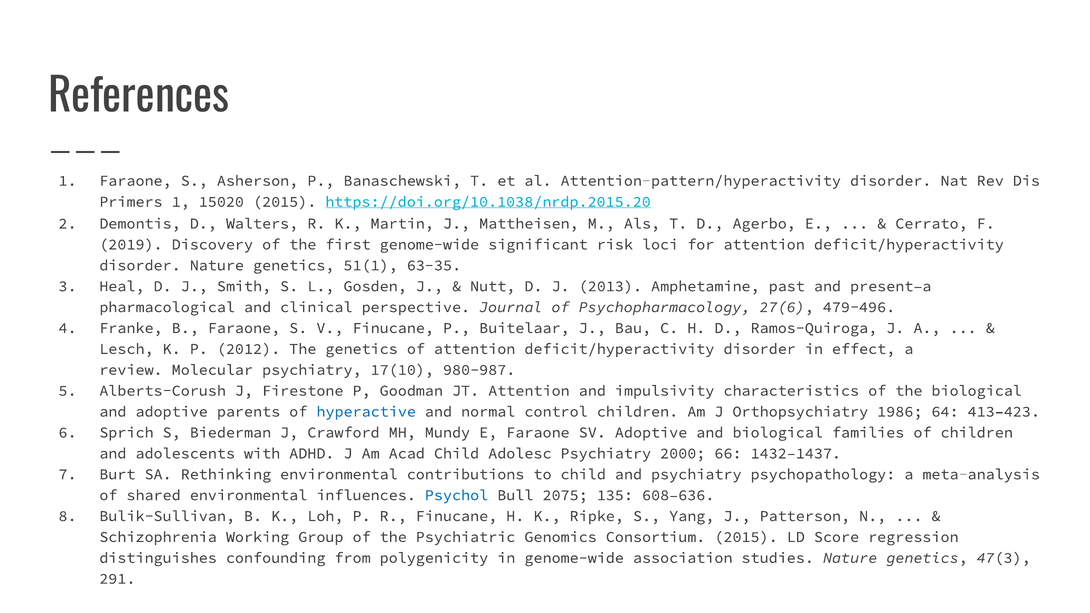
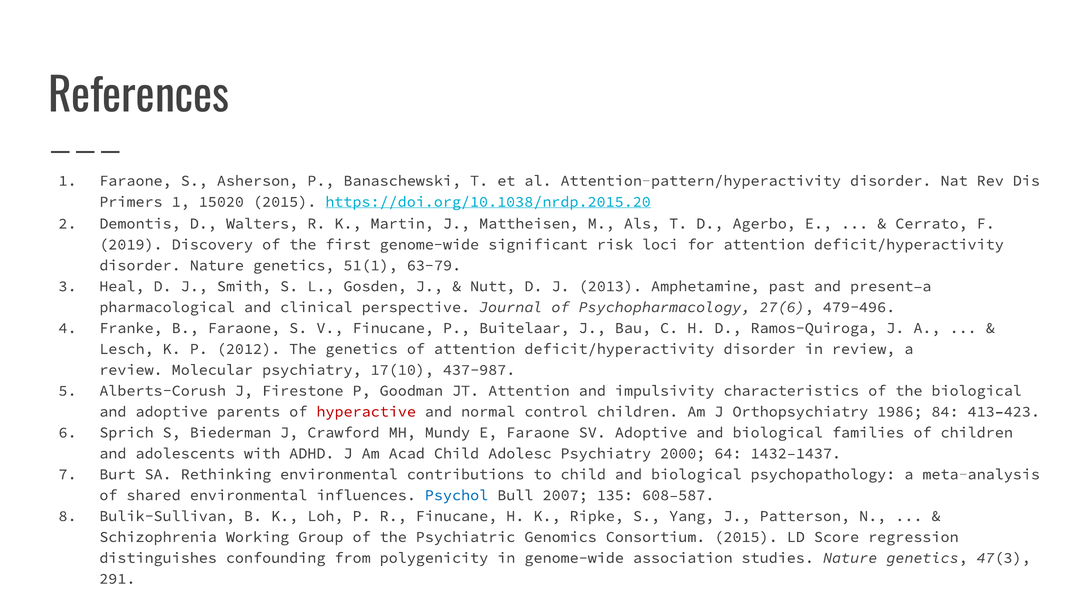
63-35: 63-35 -> 63-79 (434, 265)
in effect: effect -> review (864, 349)
980-987: 980-987 -> 437-987 (479, 370)
hyperactive colour: blue -> red (366, 412)
64: 64 -> 84 (945, 412)
66: 66 -> 64 (728, 453)
child and psychiatry: psychiatry -> biological (696, 474)
2075: 2075 -> 2007 (565, 495)
608–636: 608–636 -> 608–587 (678, 495)
